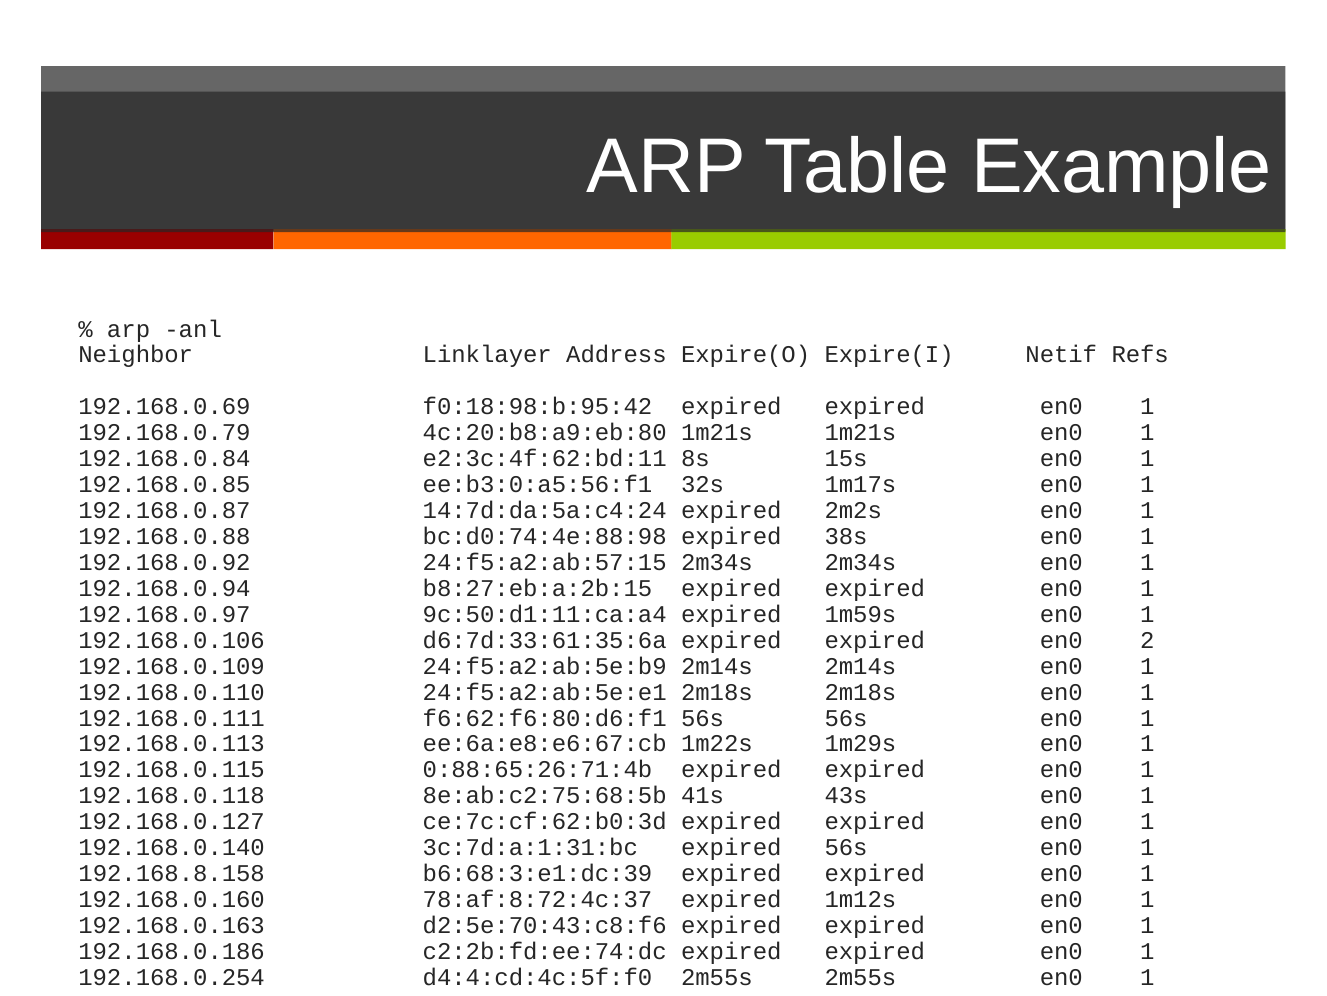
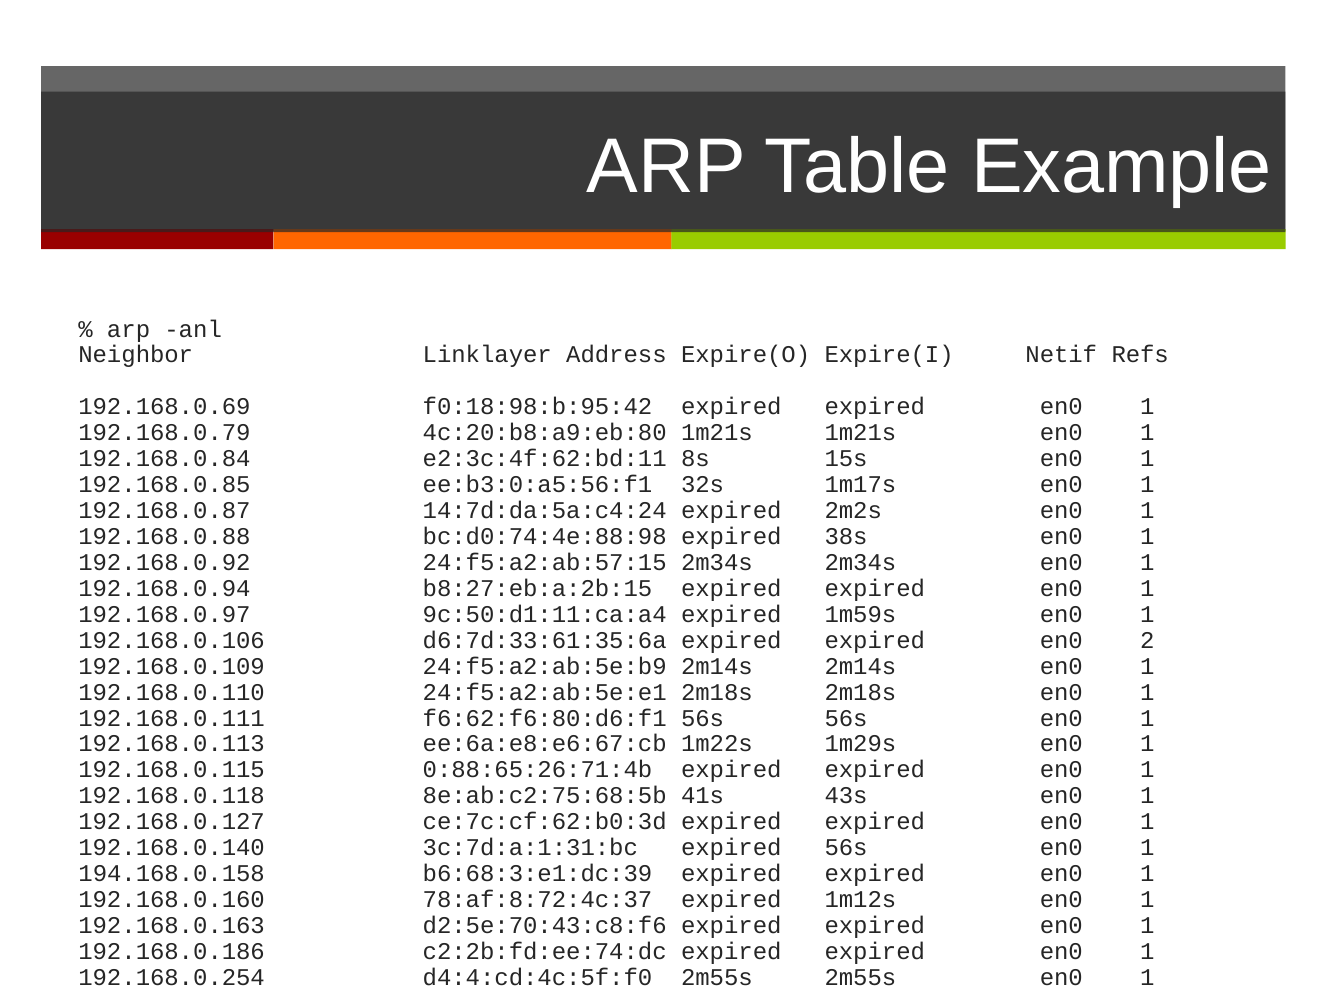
192.168.8.158: 192.168.8.158 -> 194.168.0.158 (172, 873)
